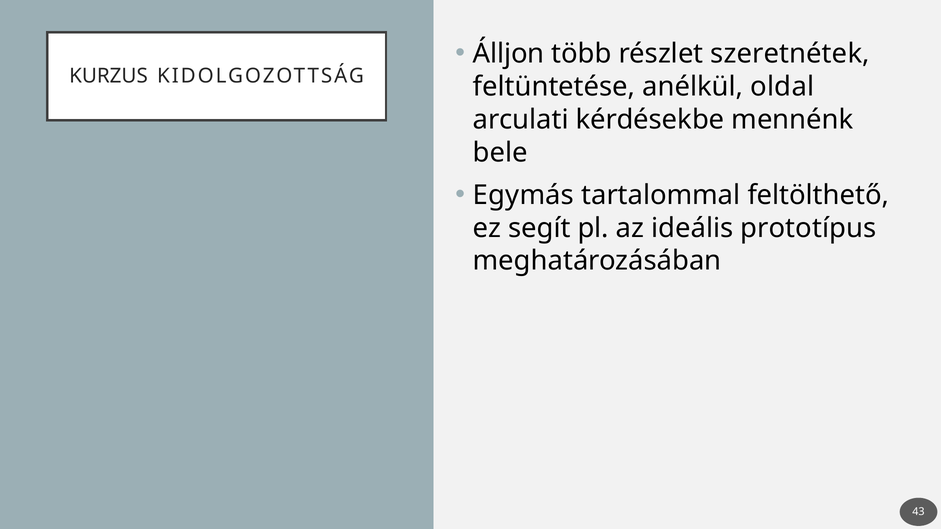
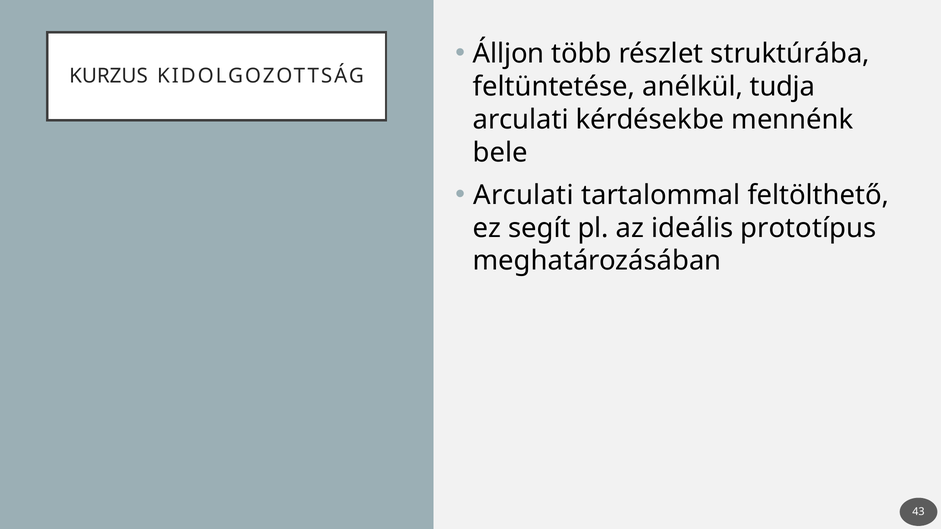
szeretnétek: szeretnétek -> struktúrába (790, 54)
oldal: oldal -> tudja (783, 87)
Egymás: Egymás -> Arculati (523, 195)
